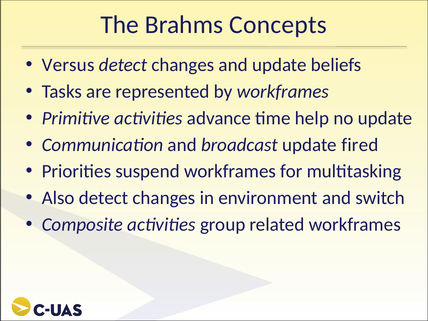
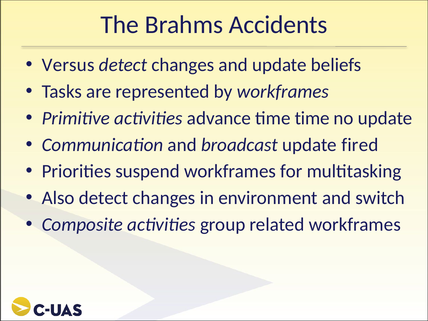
Concepts: Concepts -> Accidents (278, 25)
time help: help -> time (312, 118)
